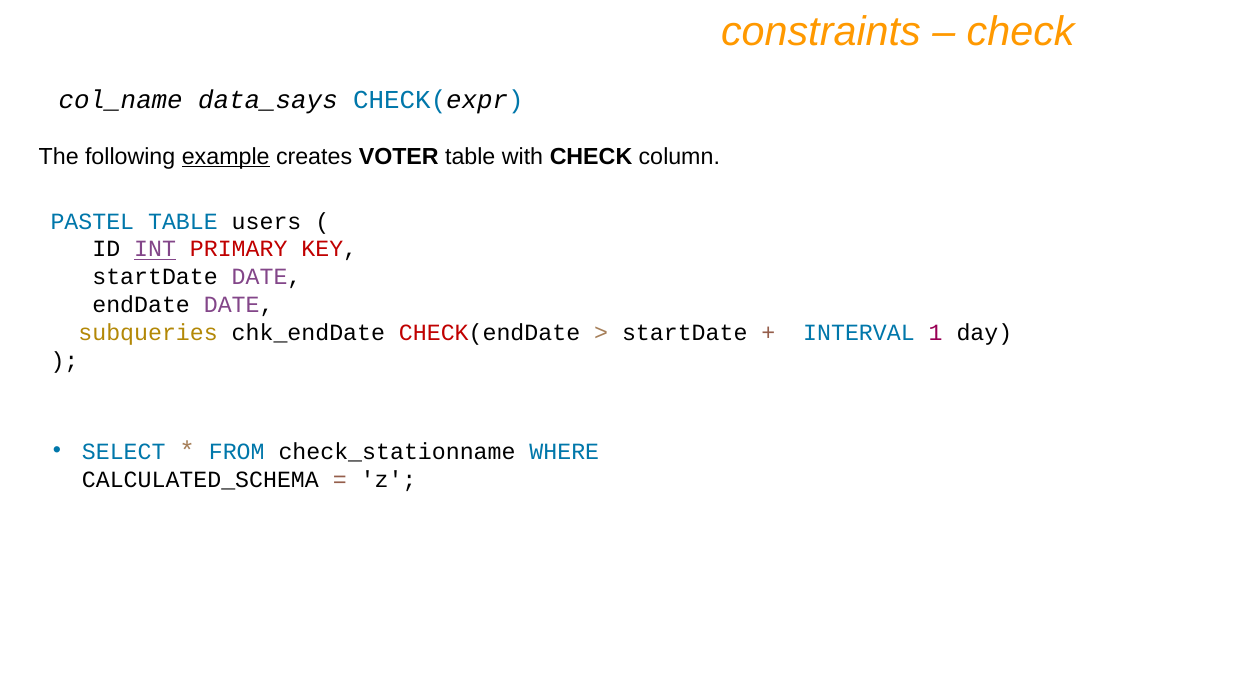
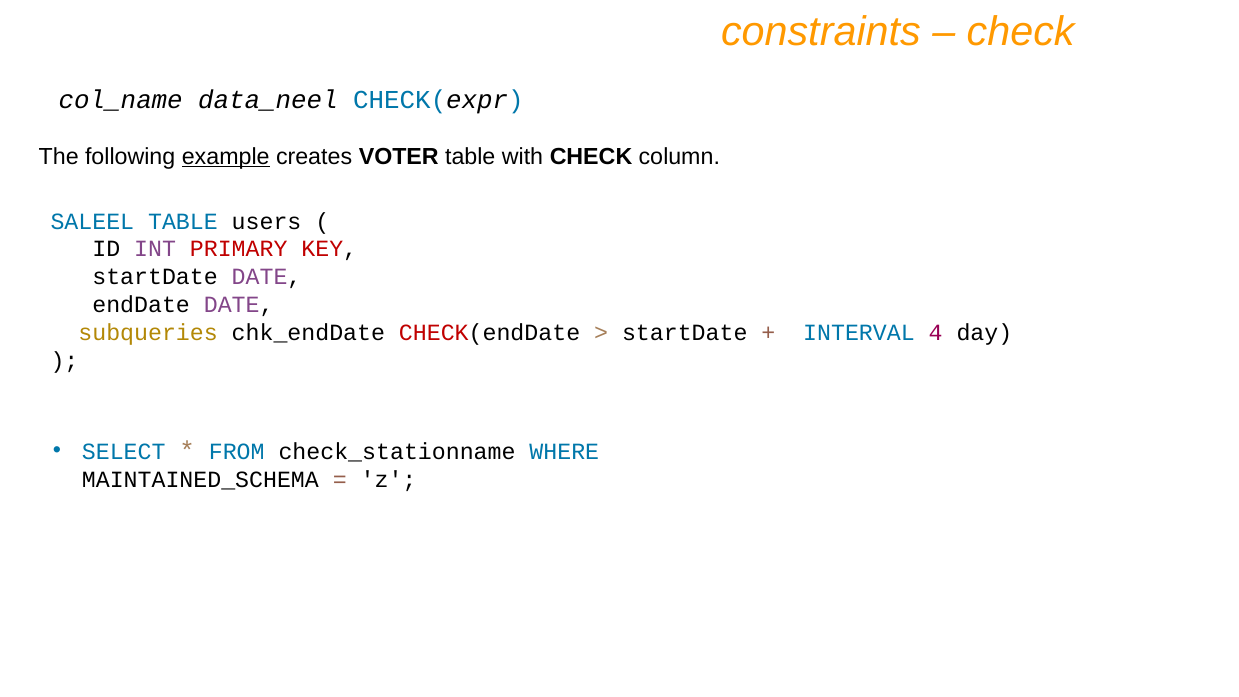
data_says: data_says -> data_neel (268, 100)
PASTEL: PASTEL -> SALEEL (92, 221)
INT underline: present -> none (155, 249)
1: 1 -> 4 (936, 333)
CALCULATED_SCHEMA: CALCULATED_SCHEMA -> MAINTAINED_SCHEMA (200, 480)
